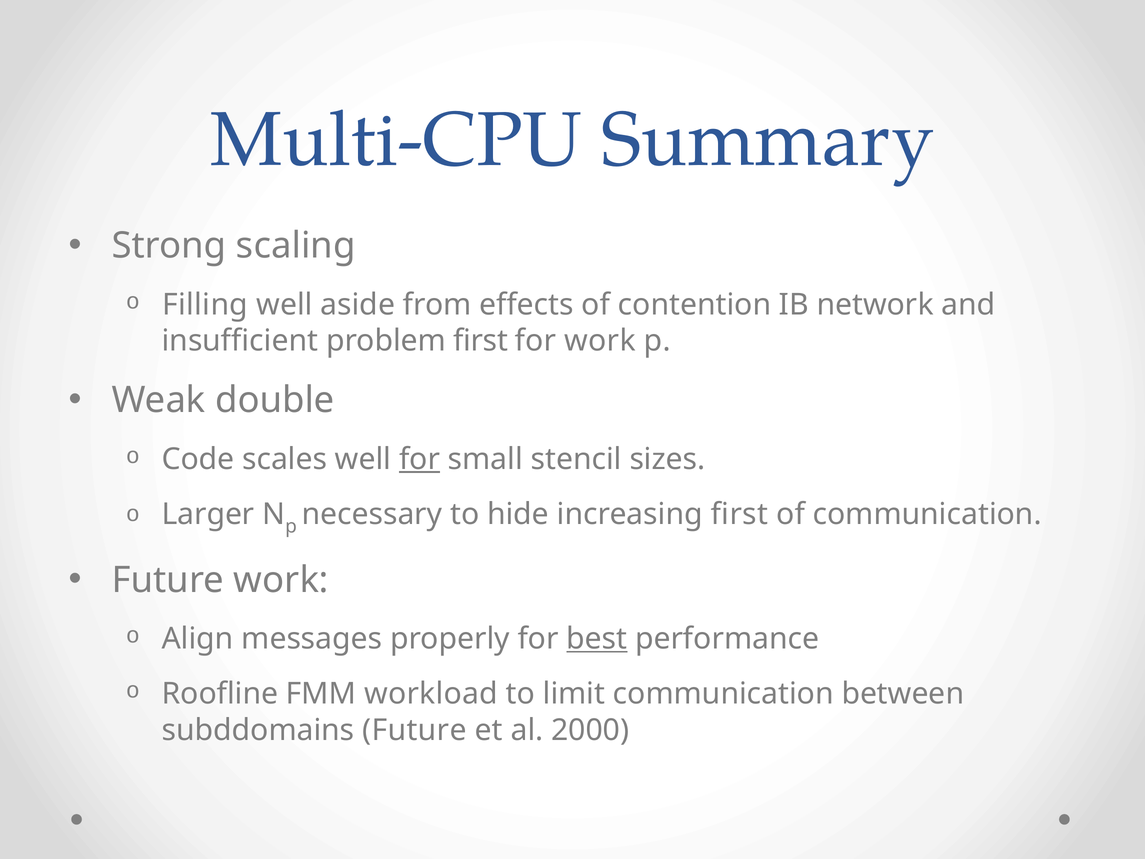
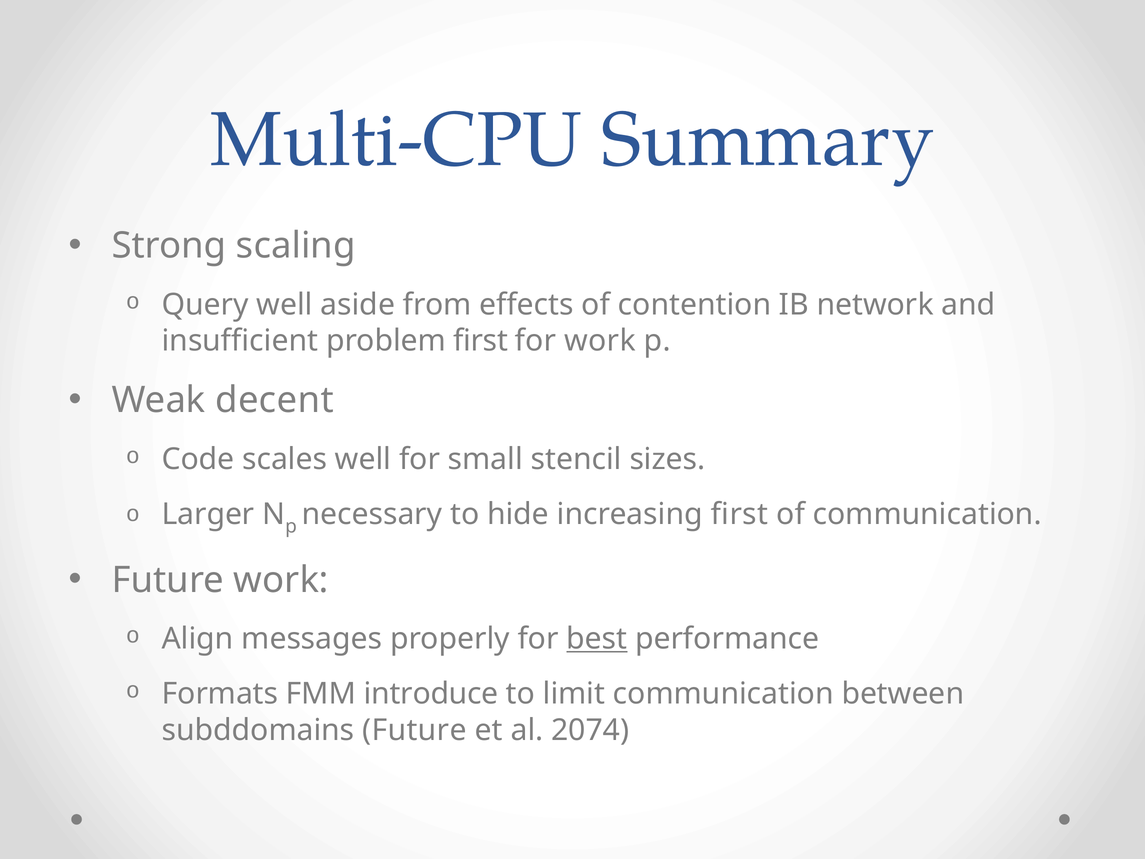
Filling: Filling -> Query (205, 305)
double: double -> decent (275, 400)
for underline: present -> none (420, 459)
Roofline: Roofline -> Formats (220, 694)
workload: workload -> introduce (431, 694)
2000: 2000 -> 2074 (590, 730)
